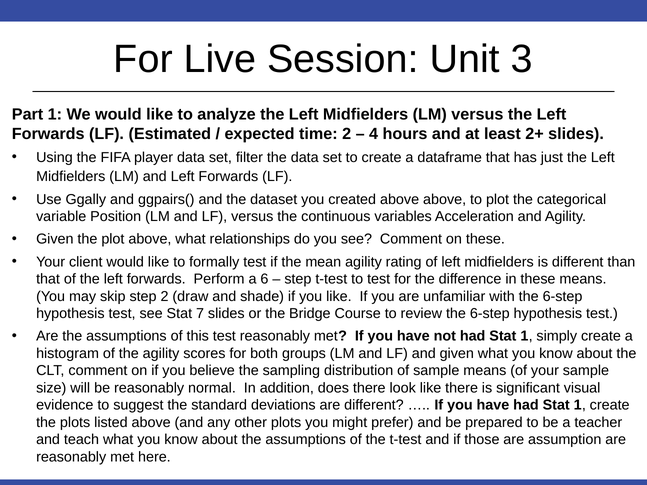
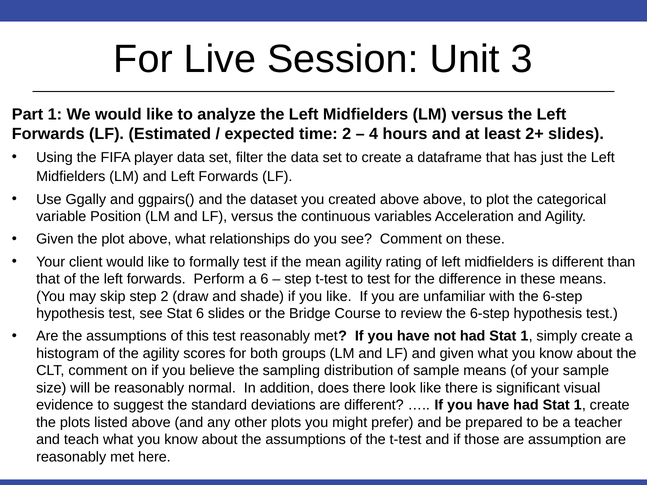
Stat 7: 7 -> 6 (200, 314)
